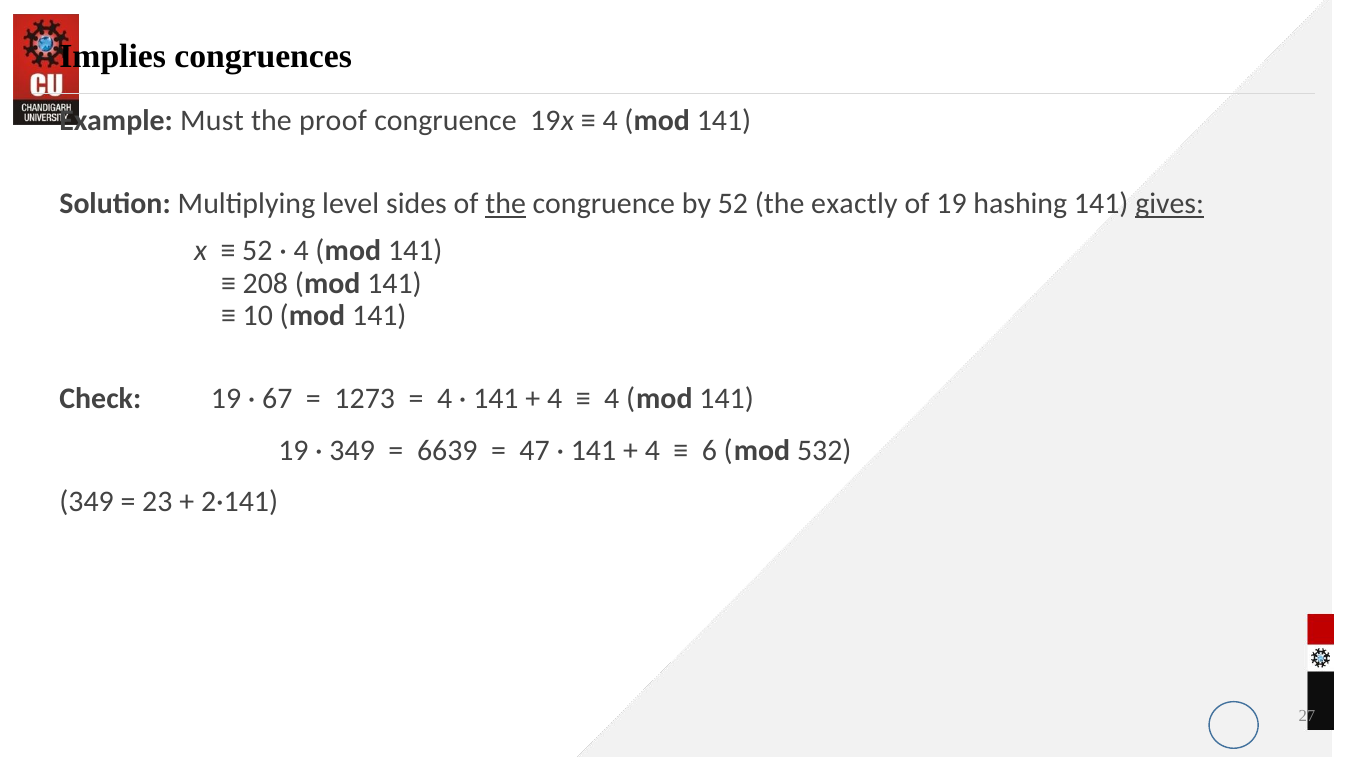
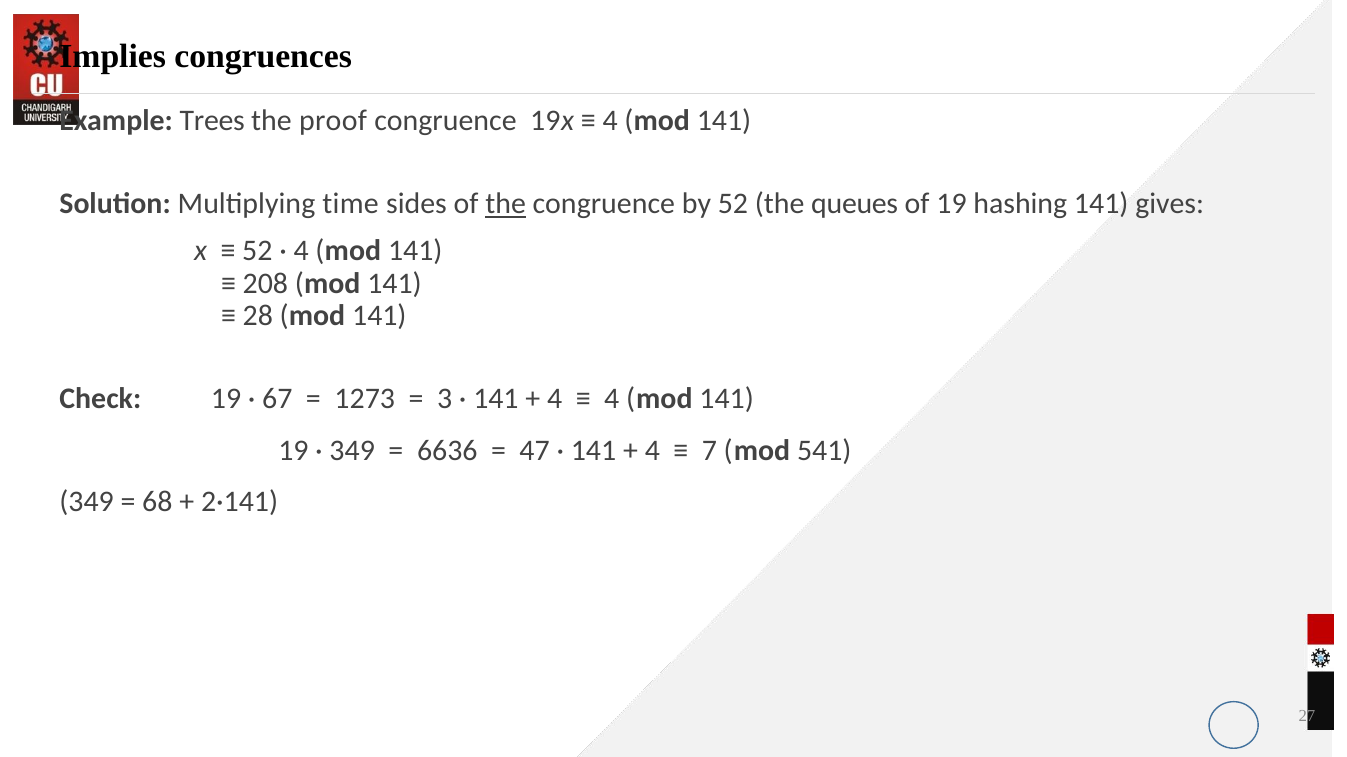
Must: Must -> Trees (212, 121)
level: level -> time (351, 204)
exactly: exactly -> queues (855, 204)
gives underline: present -> none (1170, 204)
10: 10 -> 28 (258, 316)
4: 4 -> 3 (445, 399)
6639: 6639 -> 6636 (447, 451)
6: 6 -> 7 (709, 451)
532: 532 -> 541 (824, 451)
23: 23 -> 68 (157, 502)
